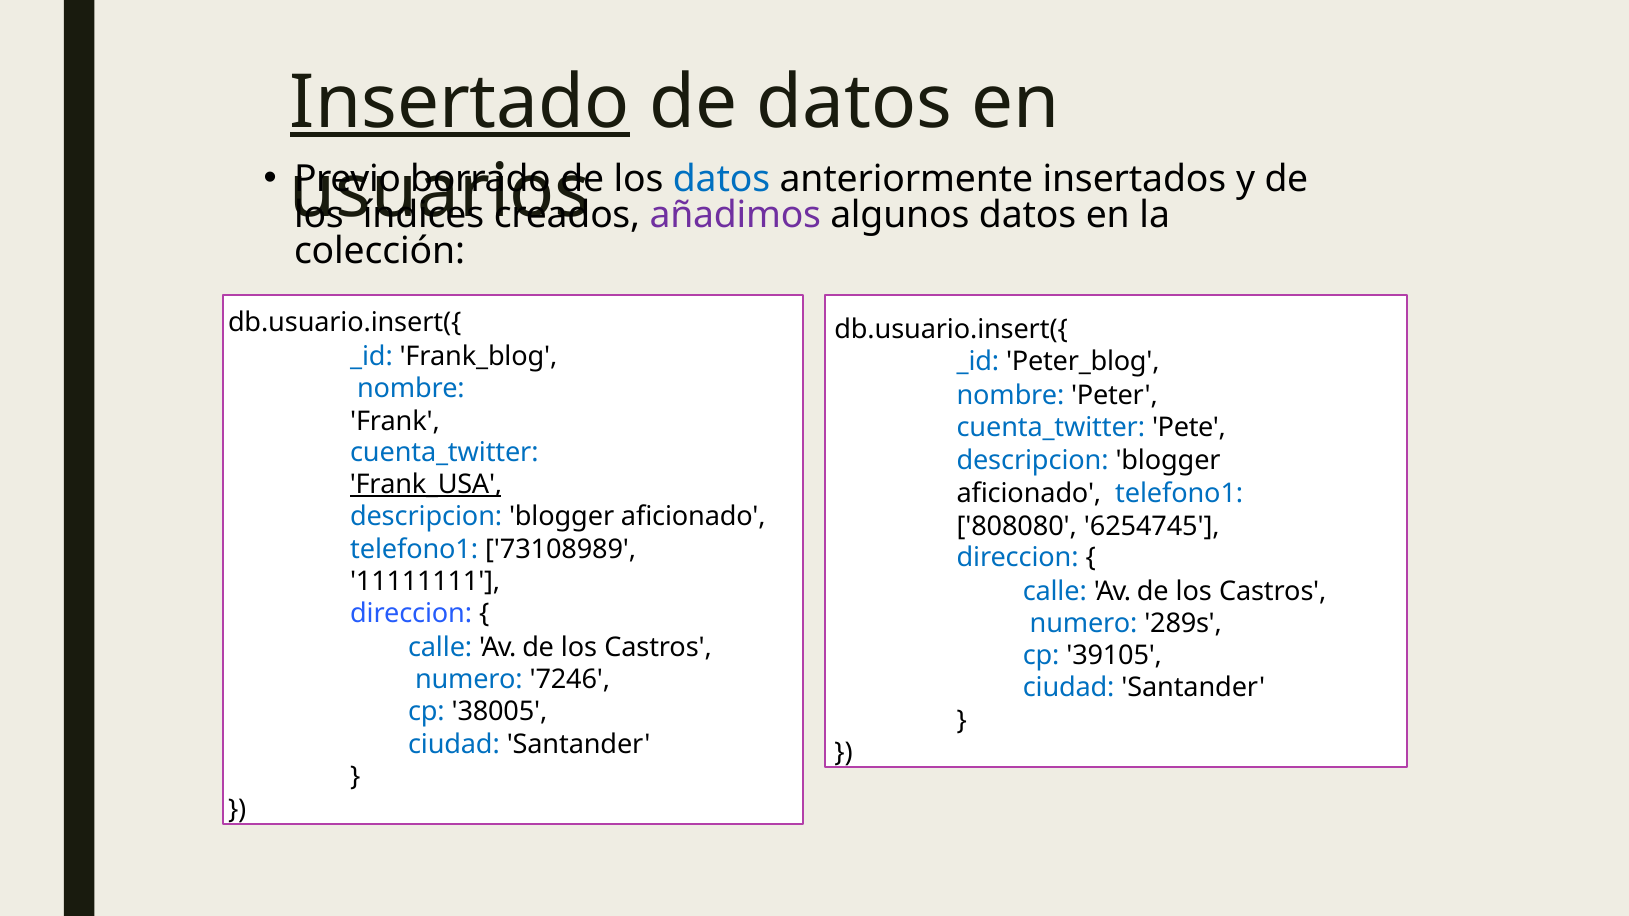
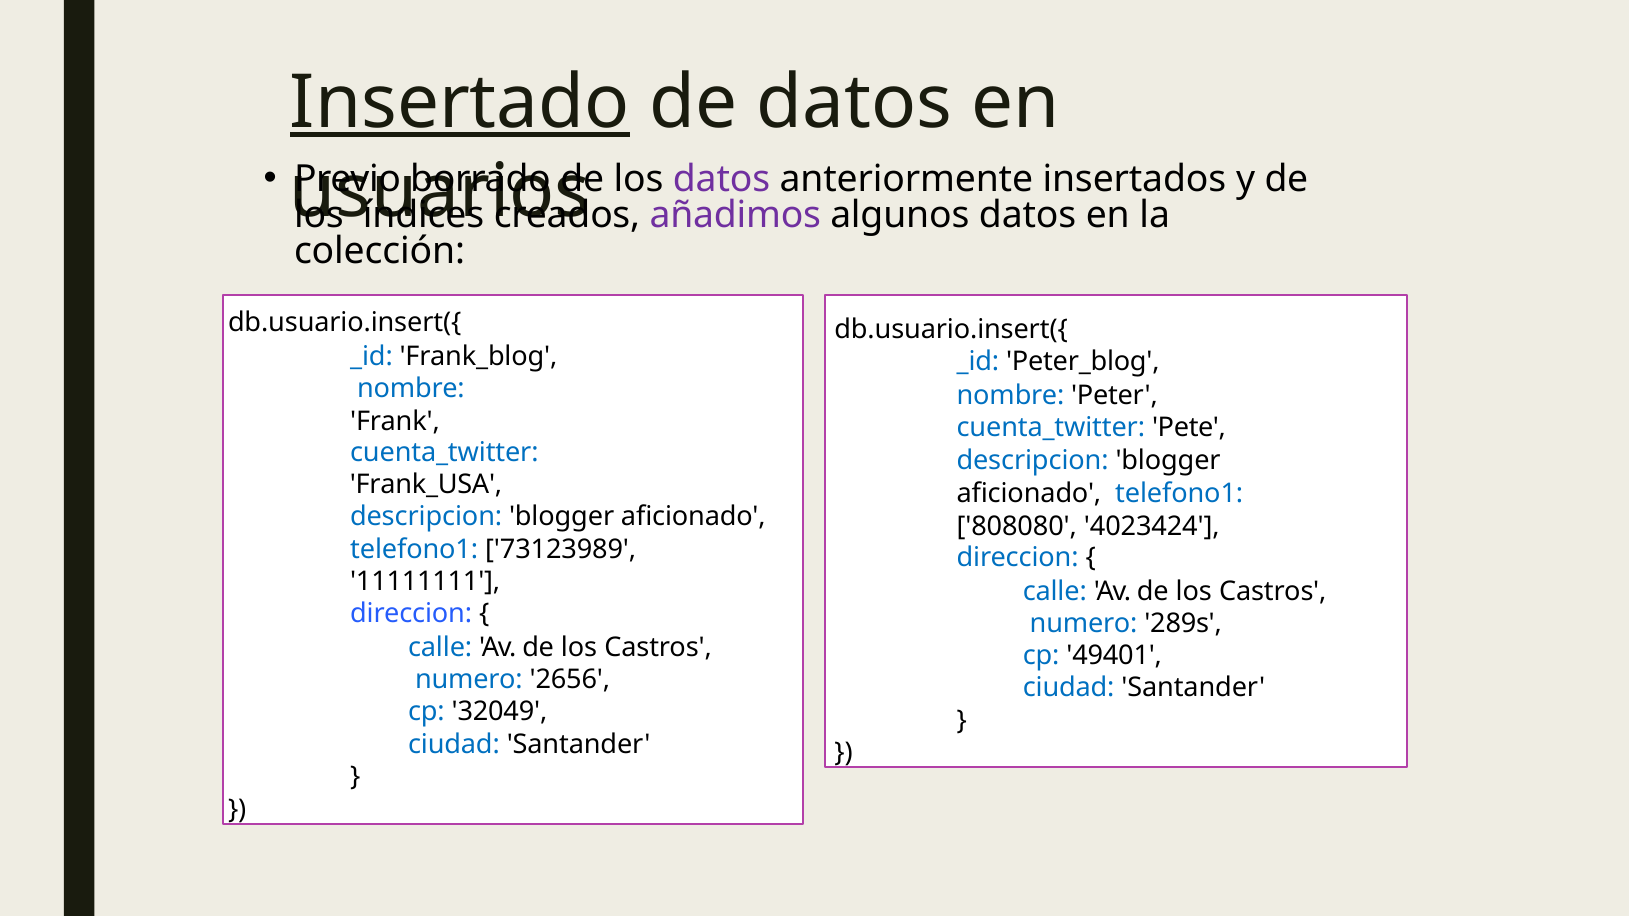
datos colour: blue -> purple (722, 179)
Frank_USA underline: present -> none (426, 484)
6254745: 6254745 -> 4023424 (1152, 526)
73108989: 73108989 -> 73123989 (561, 549)
39105: 39105 -> 49401 (1114, 655)
7246: 7246 -> 2656 (570, 680)
38005: 38005 -> 32049 (499, 712)
